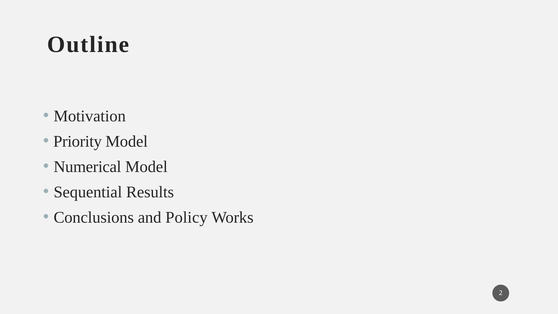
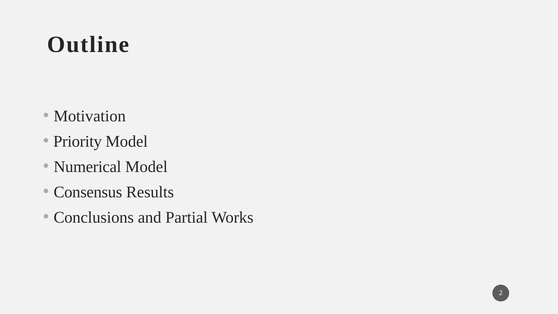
Sequential: Sequential -> Consensus (88, 192)
Policy: Policy -> Partial (187, 217)
